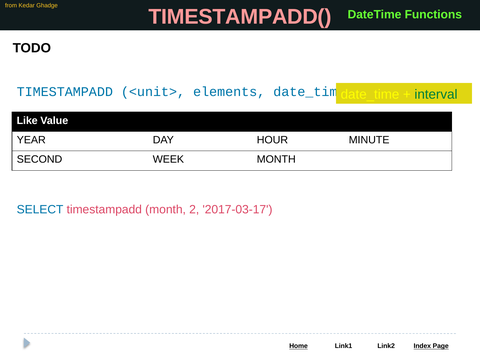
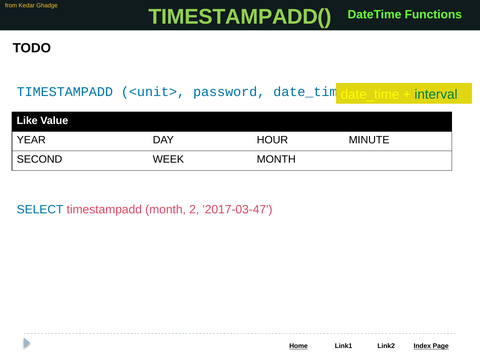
TIMESTAMPADD( colour: pink -> light green (240, 17)
elements: elements -> password (229, 92)
2017-03-17: 2017-03-17 -> 2017-03-47 (237, 210)
